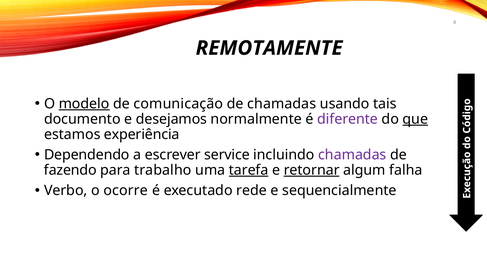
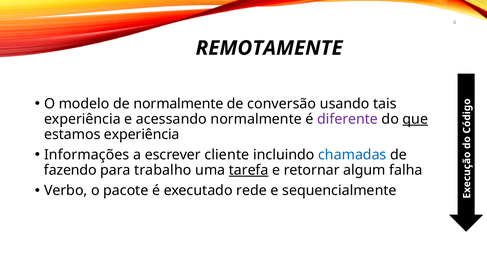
modelo underline: present -> none (84, 104)
de comunicação: comunicação -> normalmente (179, 104)
de chamadas: chamadas -> conversão (282, 104)
documento: documento -> experiência (82, 119)
desejamos: desejamos -> acessando (171, 119)
Dependendo: Dependendo -> Informações (87, 155)
service: service -> cliente (227, 155)
chamadas colour: purple -> blue (352, 155)
retornar underline: present -> none (312, 170)
ocorre: ocorre -> pacote (126, 191)
